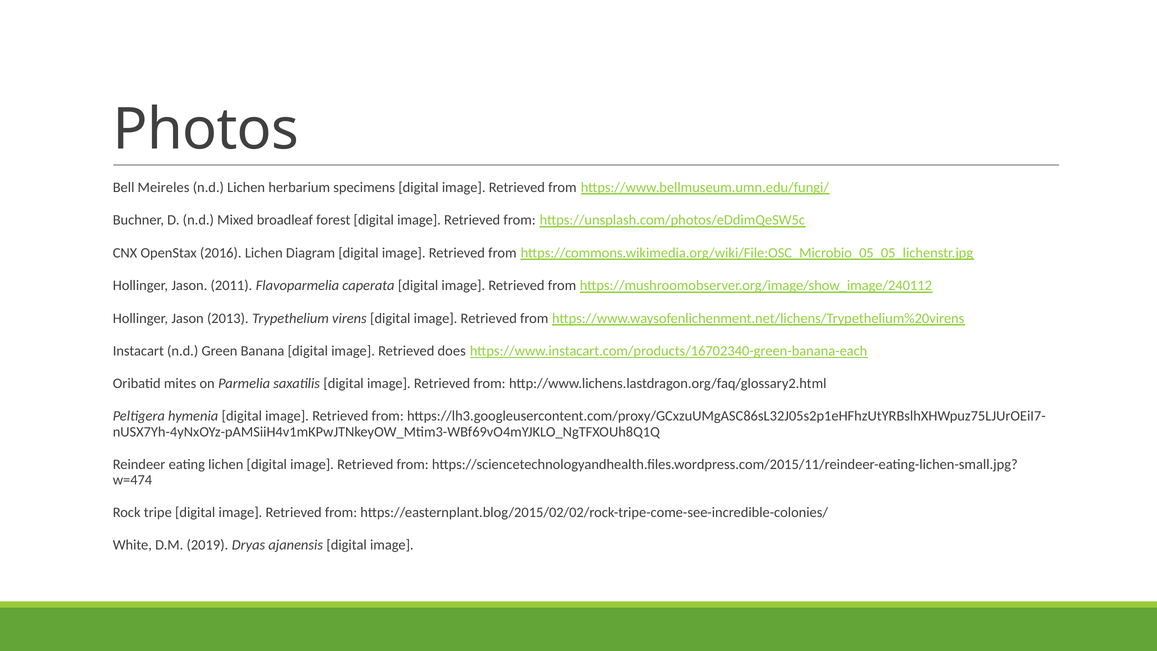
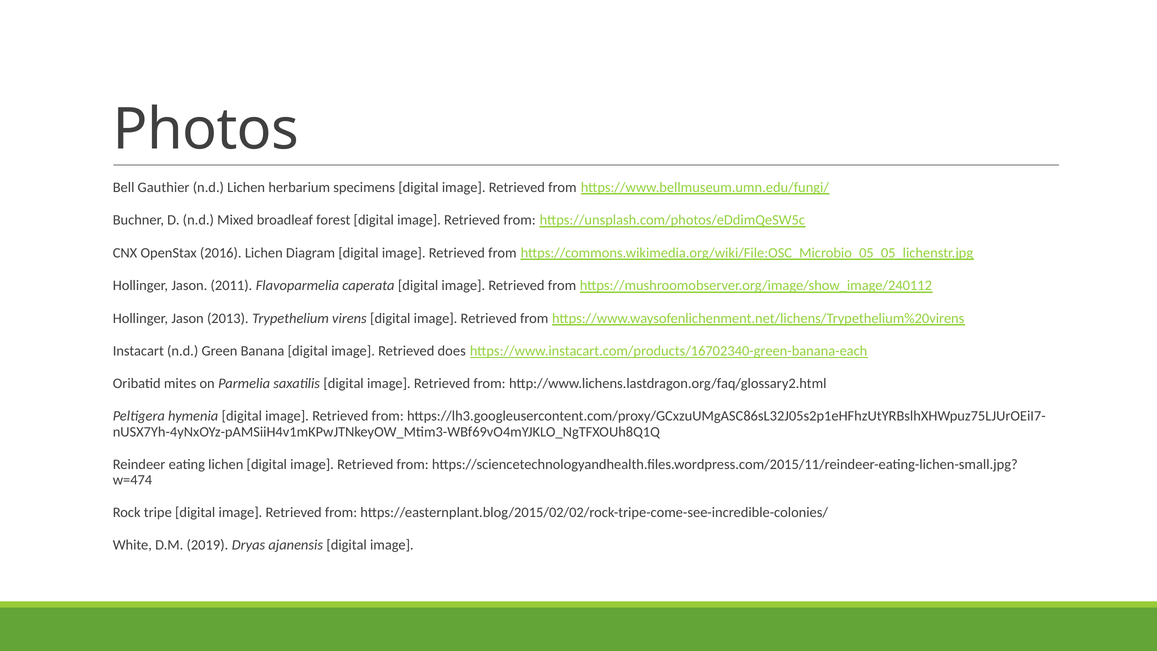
Meireles: Meireles -> Gauthier (164, 187)
